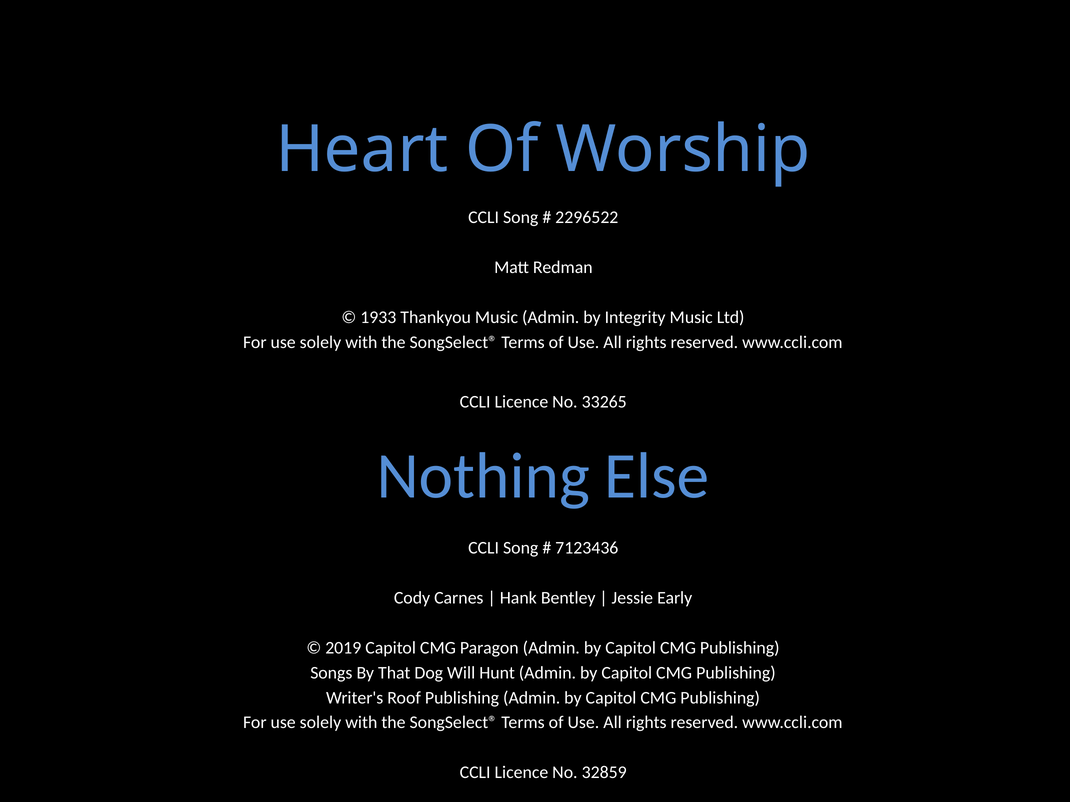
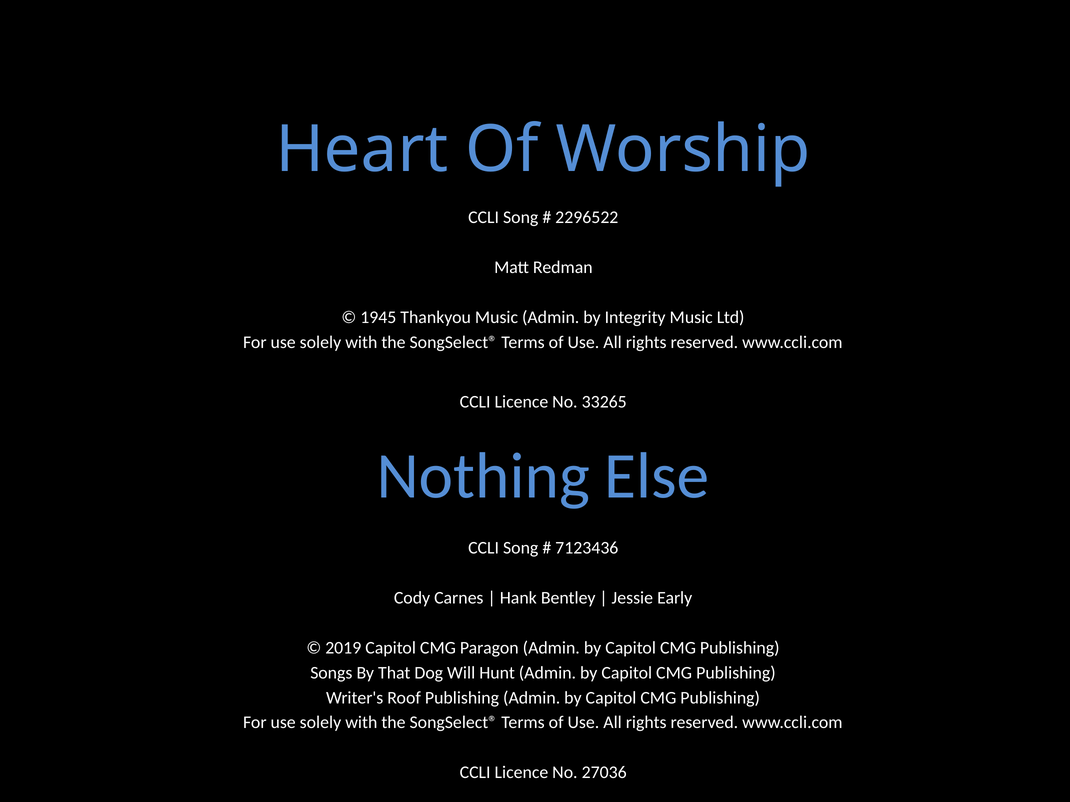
1933: 1933 -> 1945 (378, 318)
32859: 32859 -> 27036 (604, 773)
